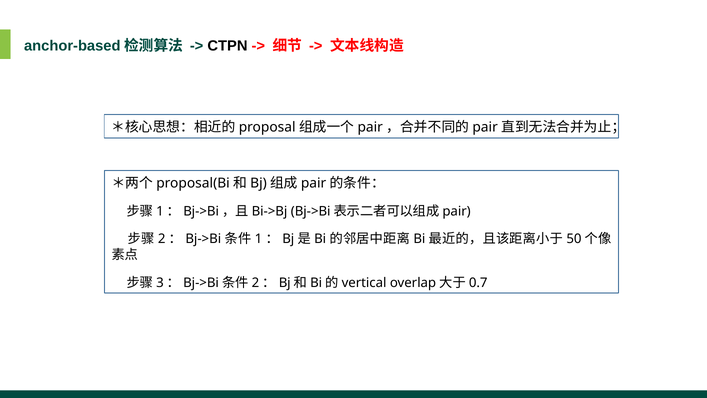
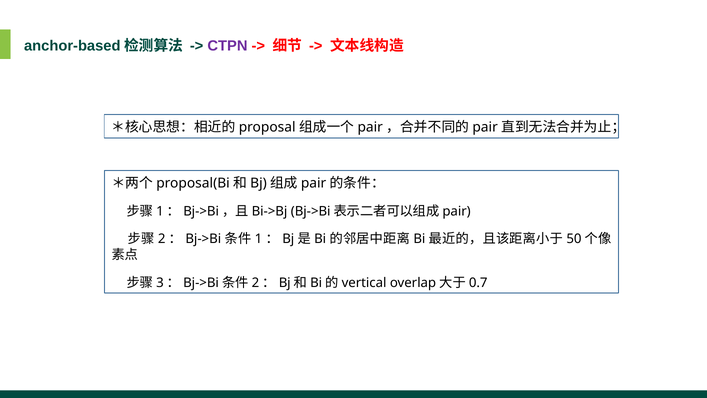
CTPN colour: black -> purple (227, 46)
